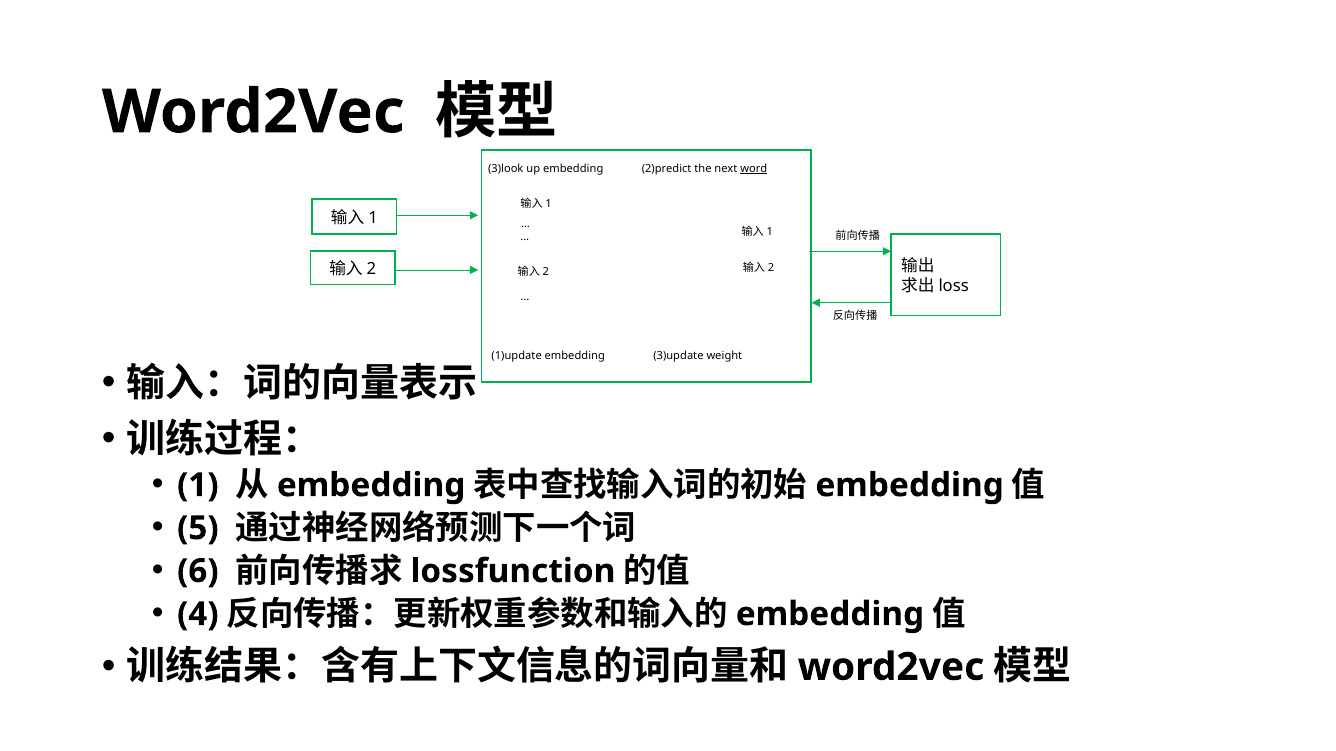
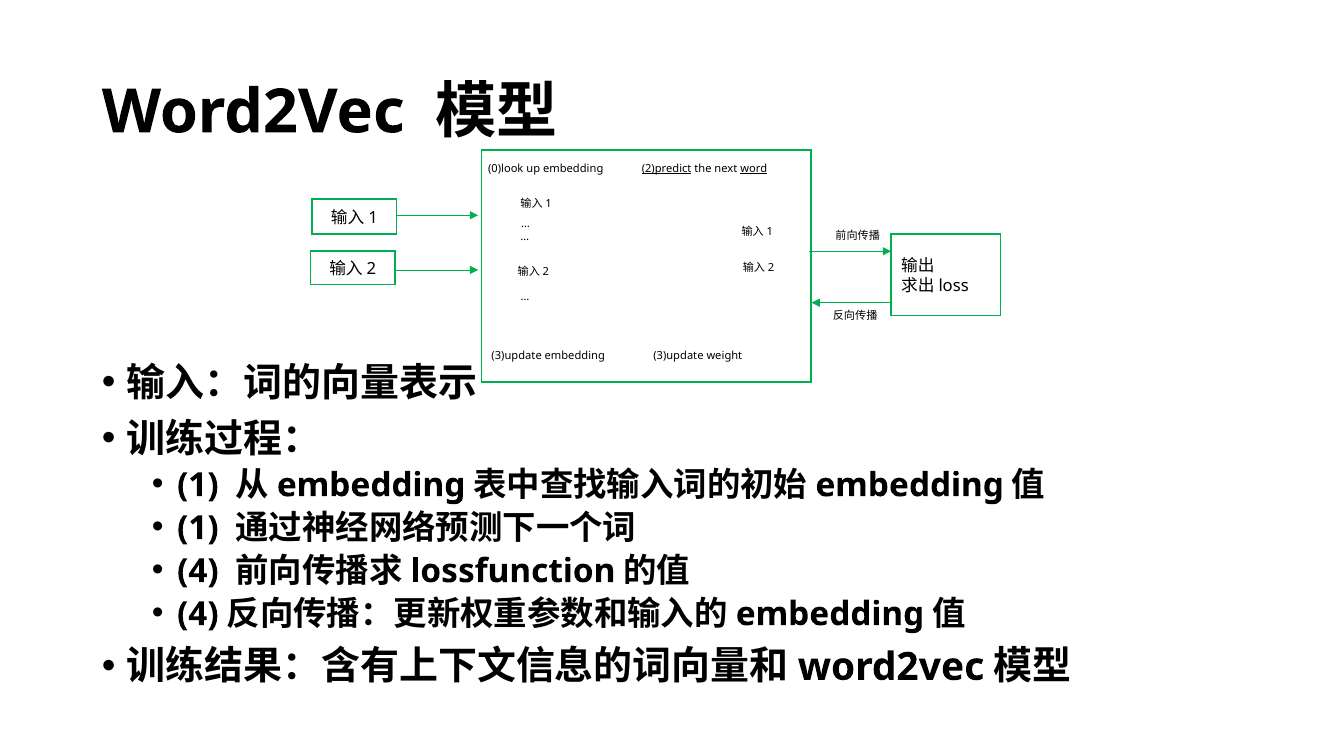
3)look: 3)look -> 0)look (506, 169)
2)predict underline: none -> present (667, 169)
1)update: 1)update -> 3)update (517, 356)
5: 5 -> 1 (198, 529)
6: 6 -> 4 (198, 572)
